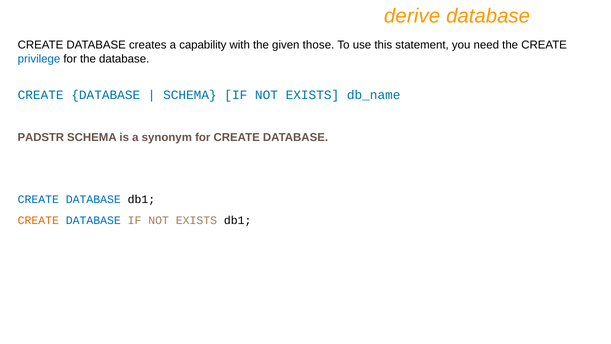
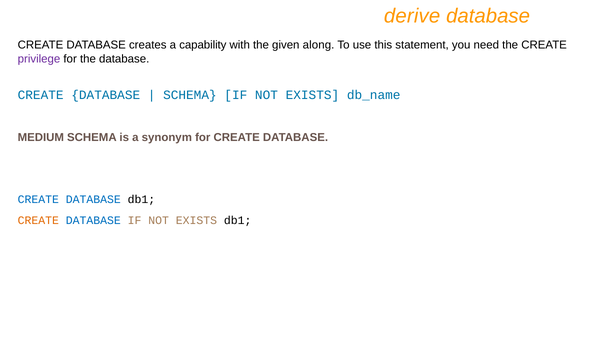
those: those -> along (319, 45)
privilege colour: blue -> purple (39, 59)
PADSTR: PADSTR -> MEDIUM (41, 138)
